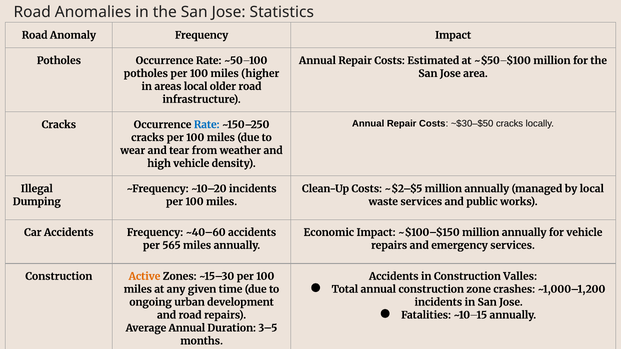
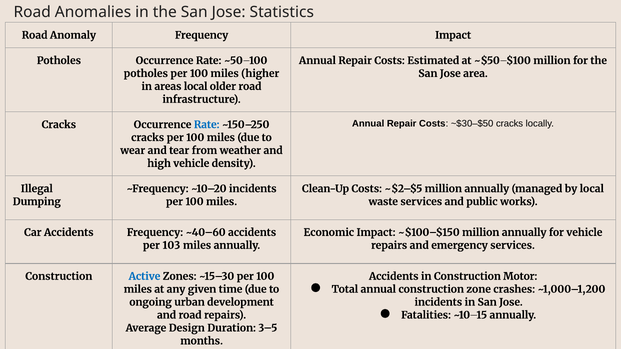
565: 565 -> 103 (171, 246)
Active colour: orange -> blue (144, 277)
Valles: Valles -> Motor (520, 277)
Average Annual: Annual -> Design (187, 328)
